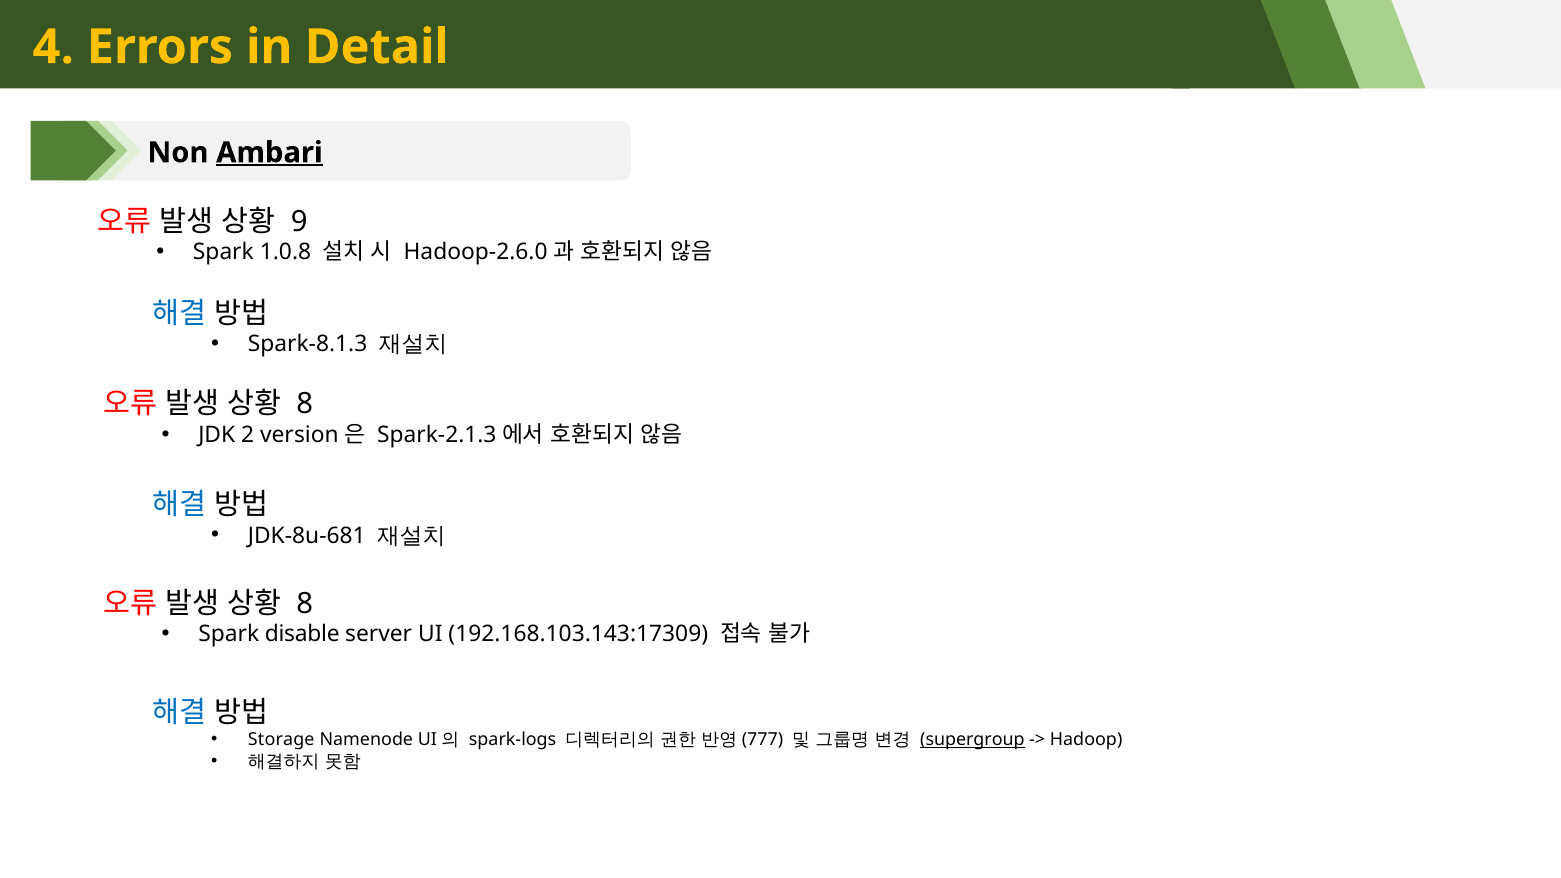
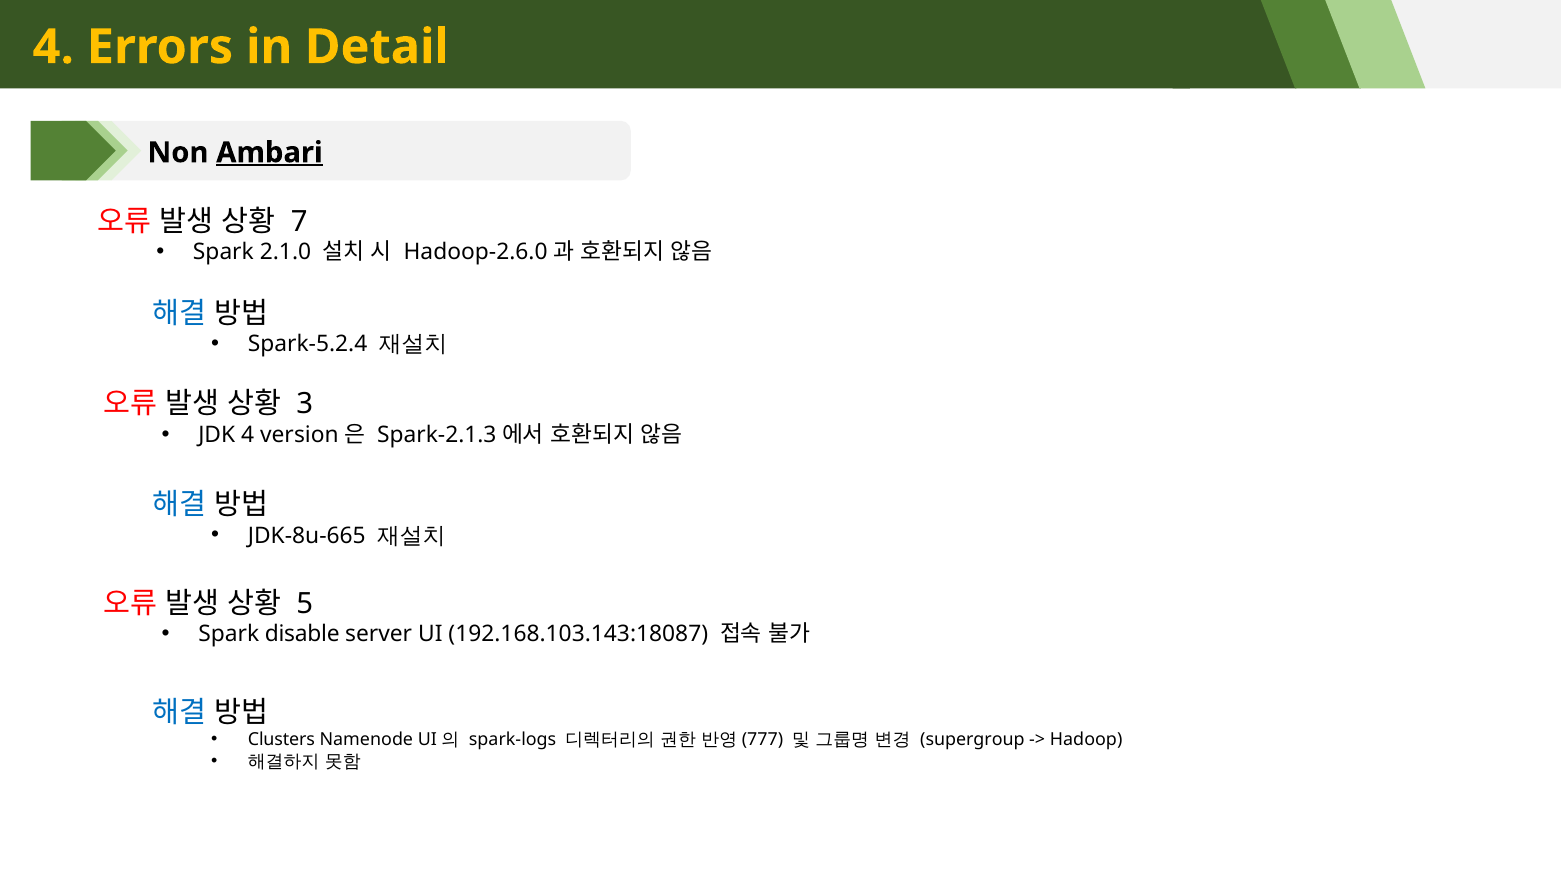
9: 9 -> 7 (299, 222)
1.0.8: 1.0.8 -> 2.1.0 (286, 252)
Spark-8.1.3: Spark-8.1.3 -> Spark-5.2.4 (308, 344)
8: 8 -> 3 (305, 404)
JDK 2: 2 -> 4 (248, 435)
JDK-8u-681: JDK-8u-681 -> JDK-8u-665 (307, 536)
8: 8 -> 5 (305, 604)
192.168.103.143:17309: 192.168.103.143:17309 -> 192.168.103.143:18087 (578, 634)
Storage: Storage -> Clusters (281, 740)
supergroup underline: present -> none (972, 740)
